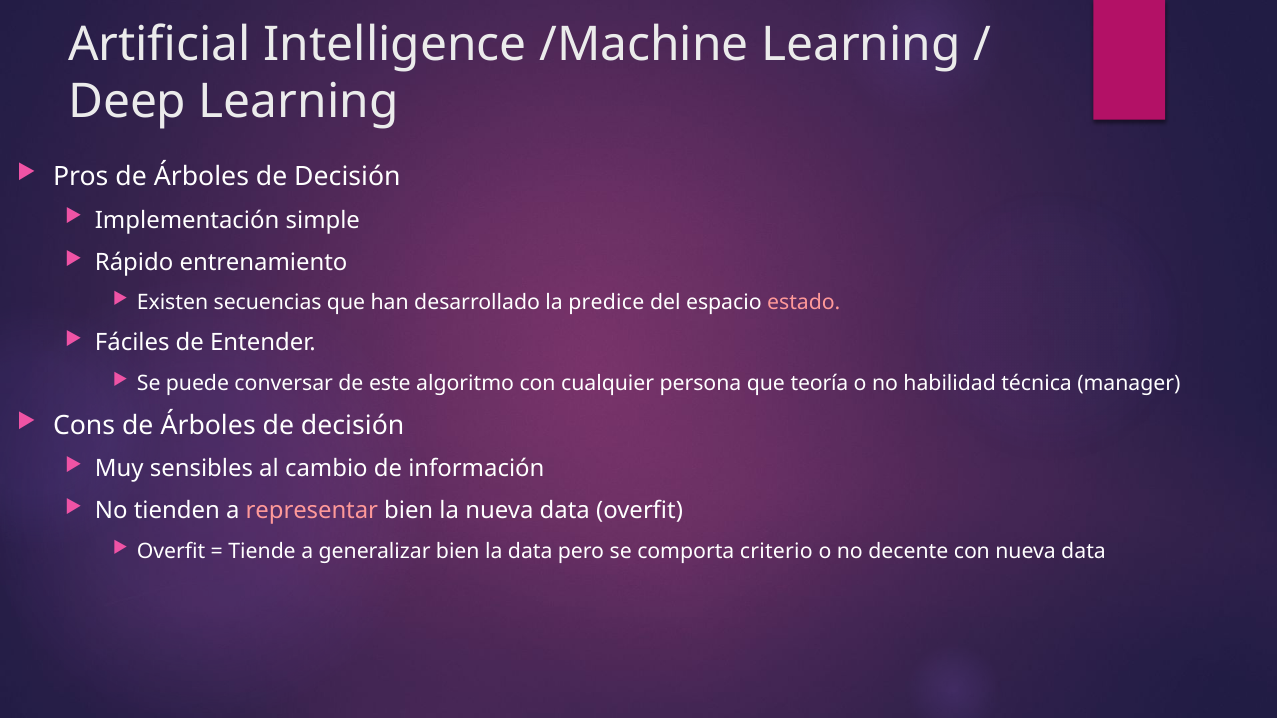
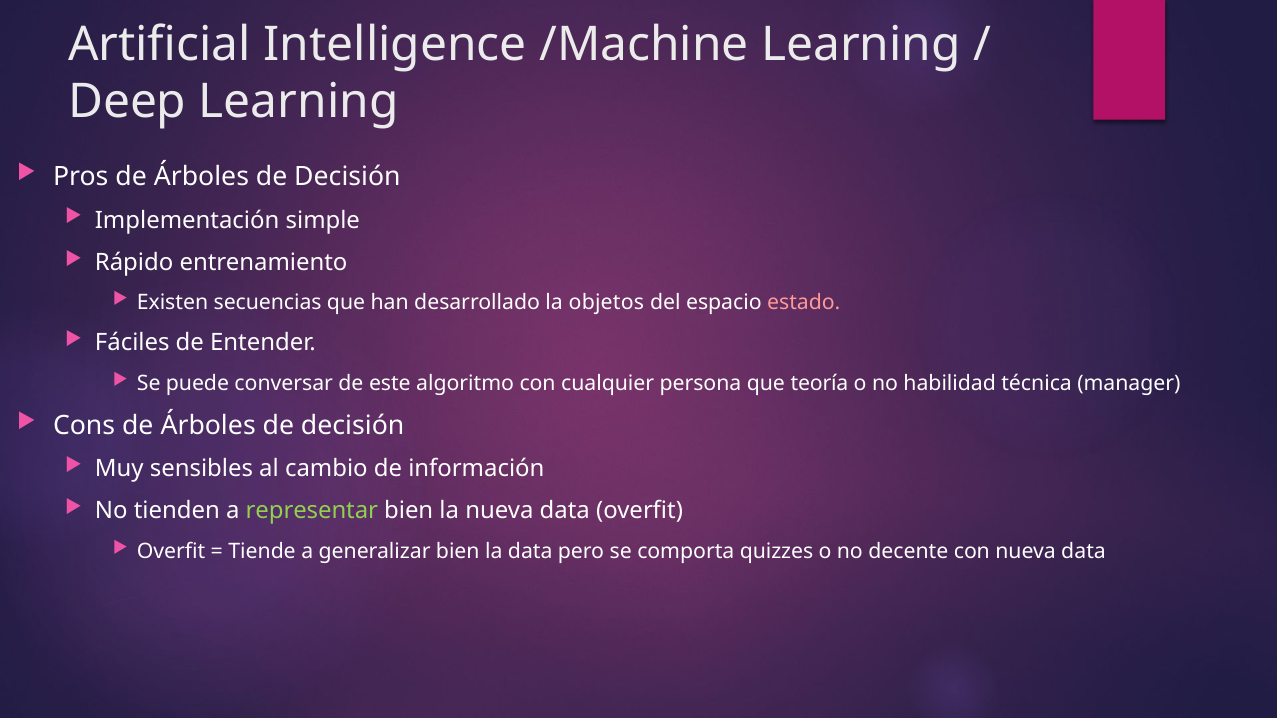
predice: predice -> objetos (606, 302)
representar colour: pink -> light green (312, 511)
criterio: criterio -> quizzes (776, 551)
